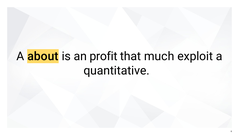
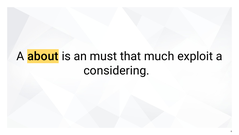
profit: profit -> must (103, 56)
quantitative: quantitative -> considering (116, 70)
